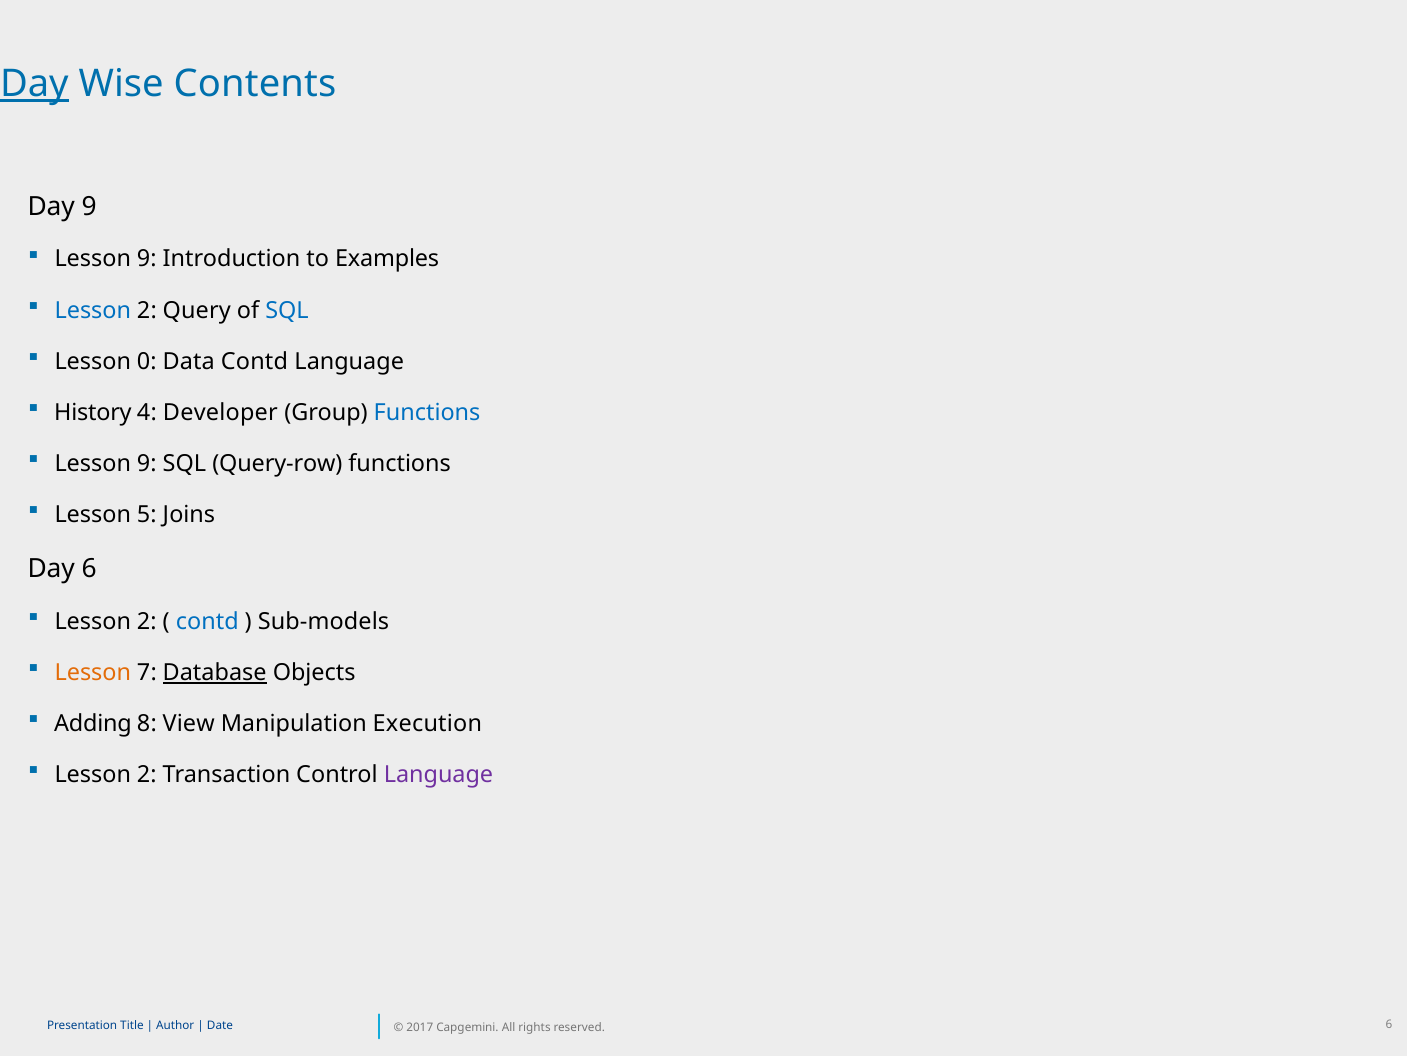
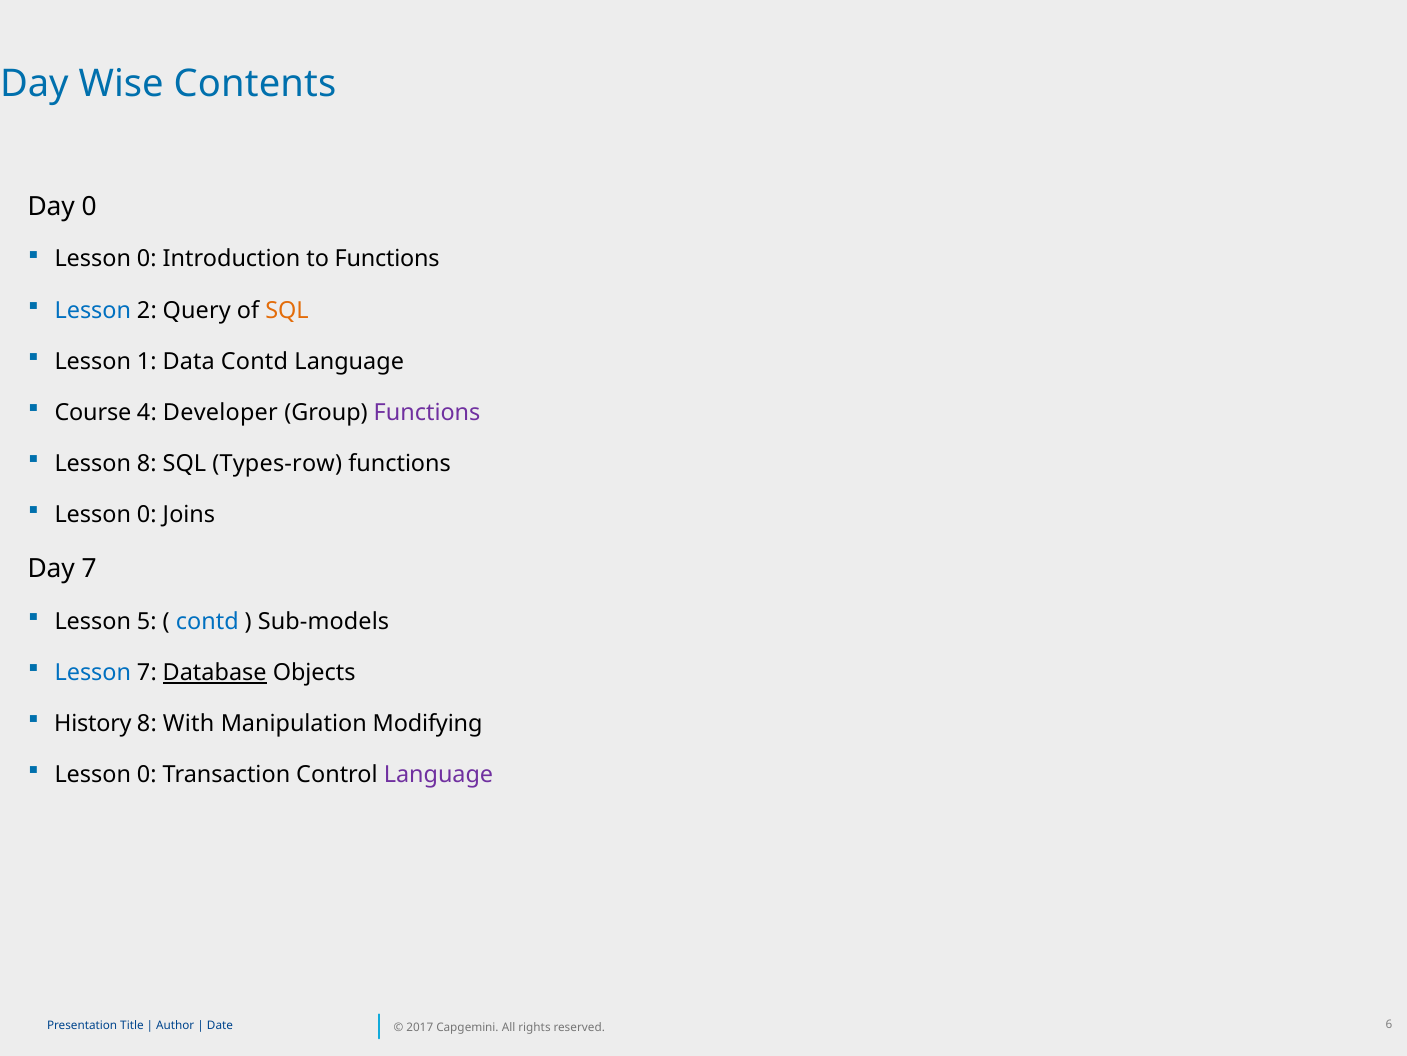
Day underline: present -> none (34, 84)
Day 9: 9 -> 0 (89, 207)
9: 9 -> 0 (147, 259)
to Examples: Examples -> Functions (387, 259)
SQL colour: blue -> orange (287, 310)
0: 0 -> 1 (147, 361)
History: History -> Course (93, 412)
Functions colour: blue -> purple (427, 412)
9: 9 -> 8 (147, 463)
Query-row: Query-row -> Types-row (277, 463)
5: 5 -> 0 (147, 514)
Day 6: 6 -> 7 (89, 569)
2: 2 -> 5 (147, 621)
Lesson colour: orange -> blue (93, 672)
Adding: Adding -> History (93, 723)
View: View -> With (189, 723)
Execution: Execution -> Modifying (428, 723)
2: 2 -> 0 (147, 774)
